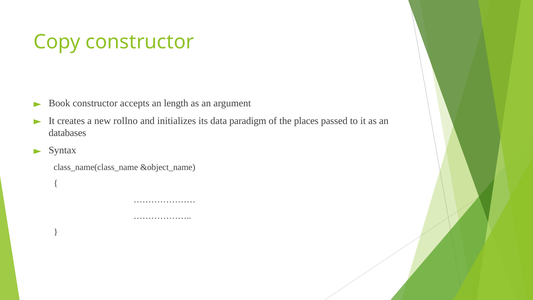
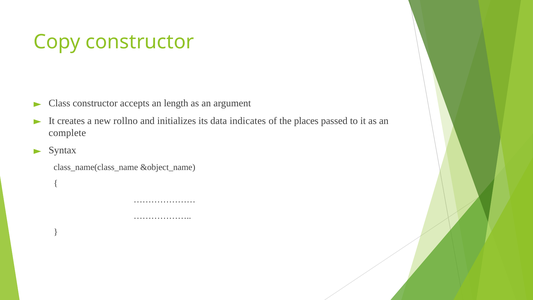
Book: Book -> Class (59, 103)
paradigm: paradigm -> indicates (248, 121)
databases: databases -> complete (67, 133)
